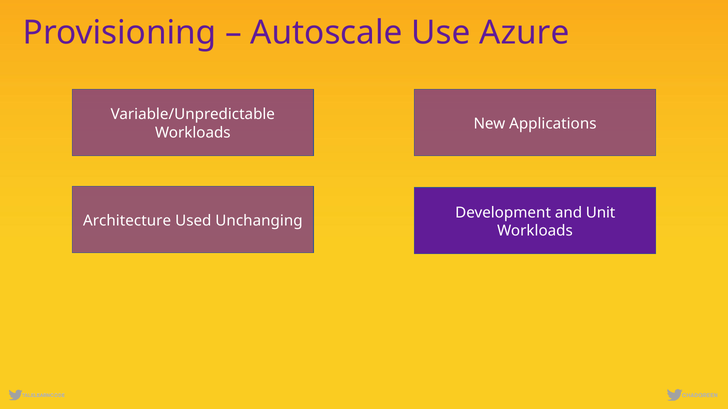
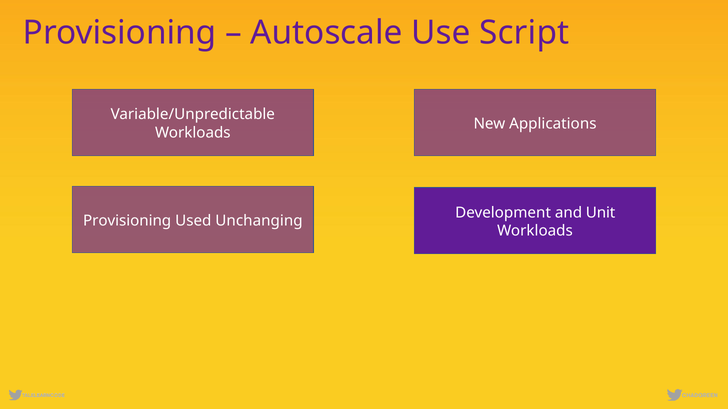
Azure: Azure -> Script (524, 33)
Architecture: Architecture -> Provisioning (127, 221)
